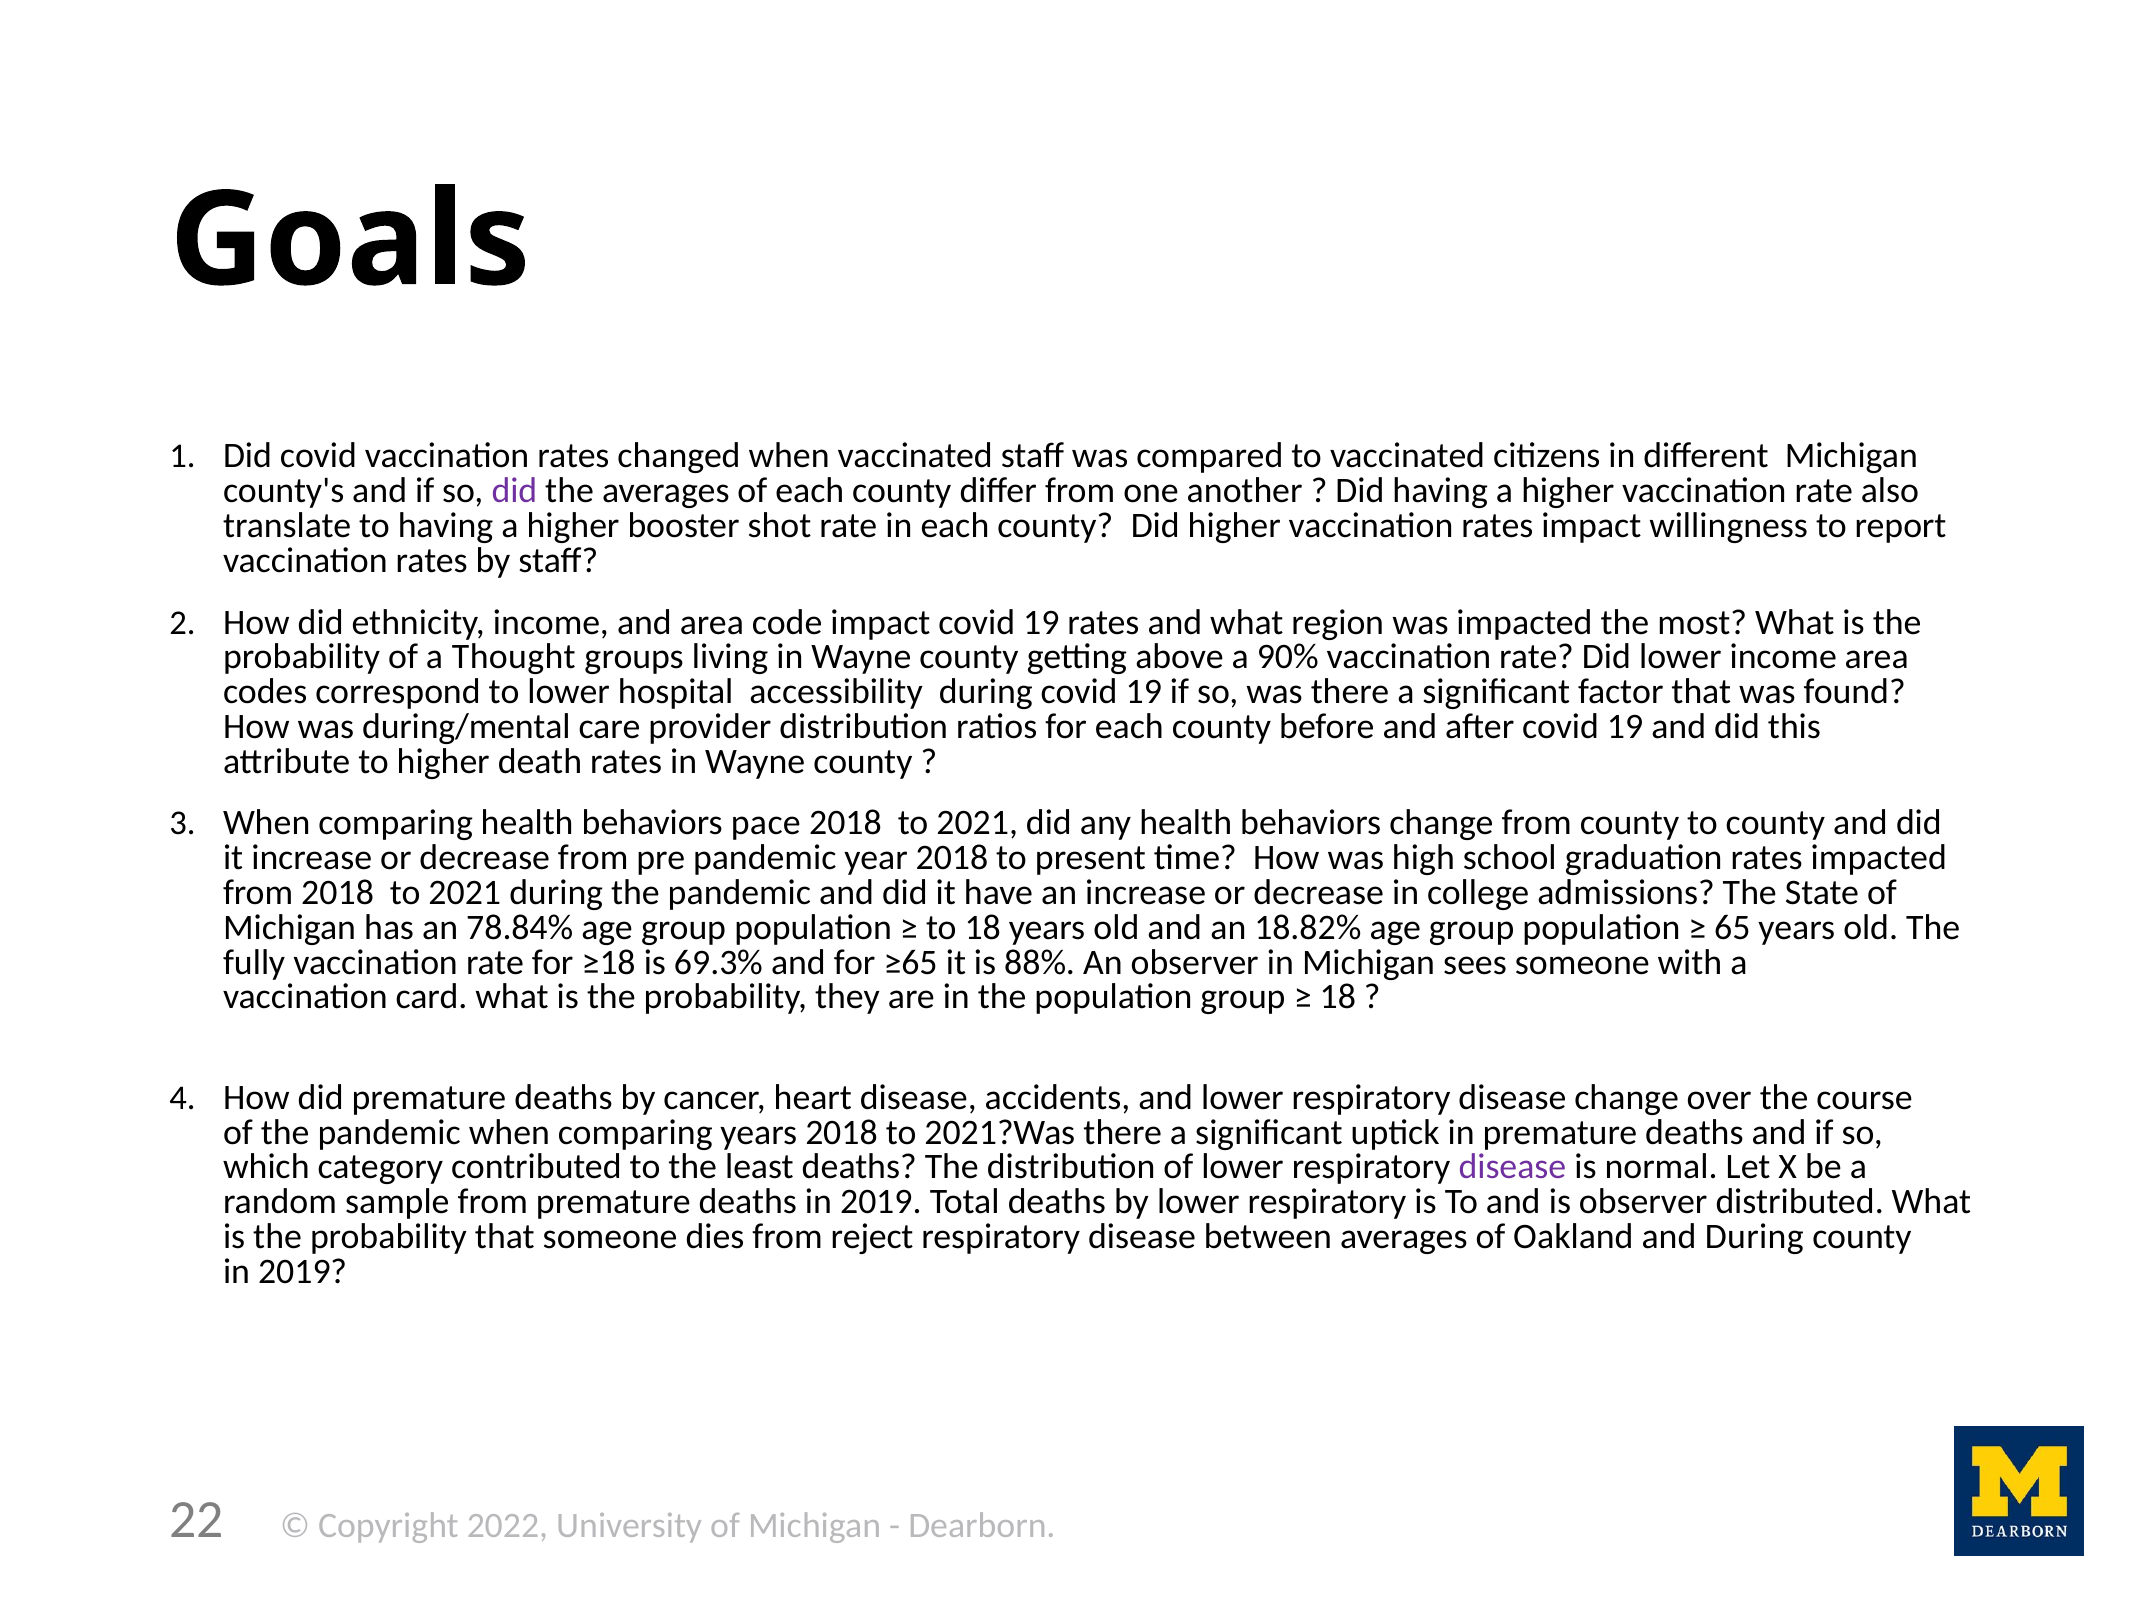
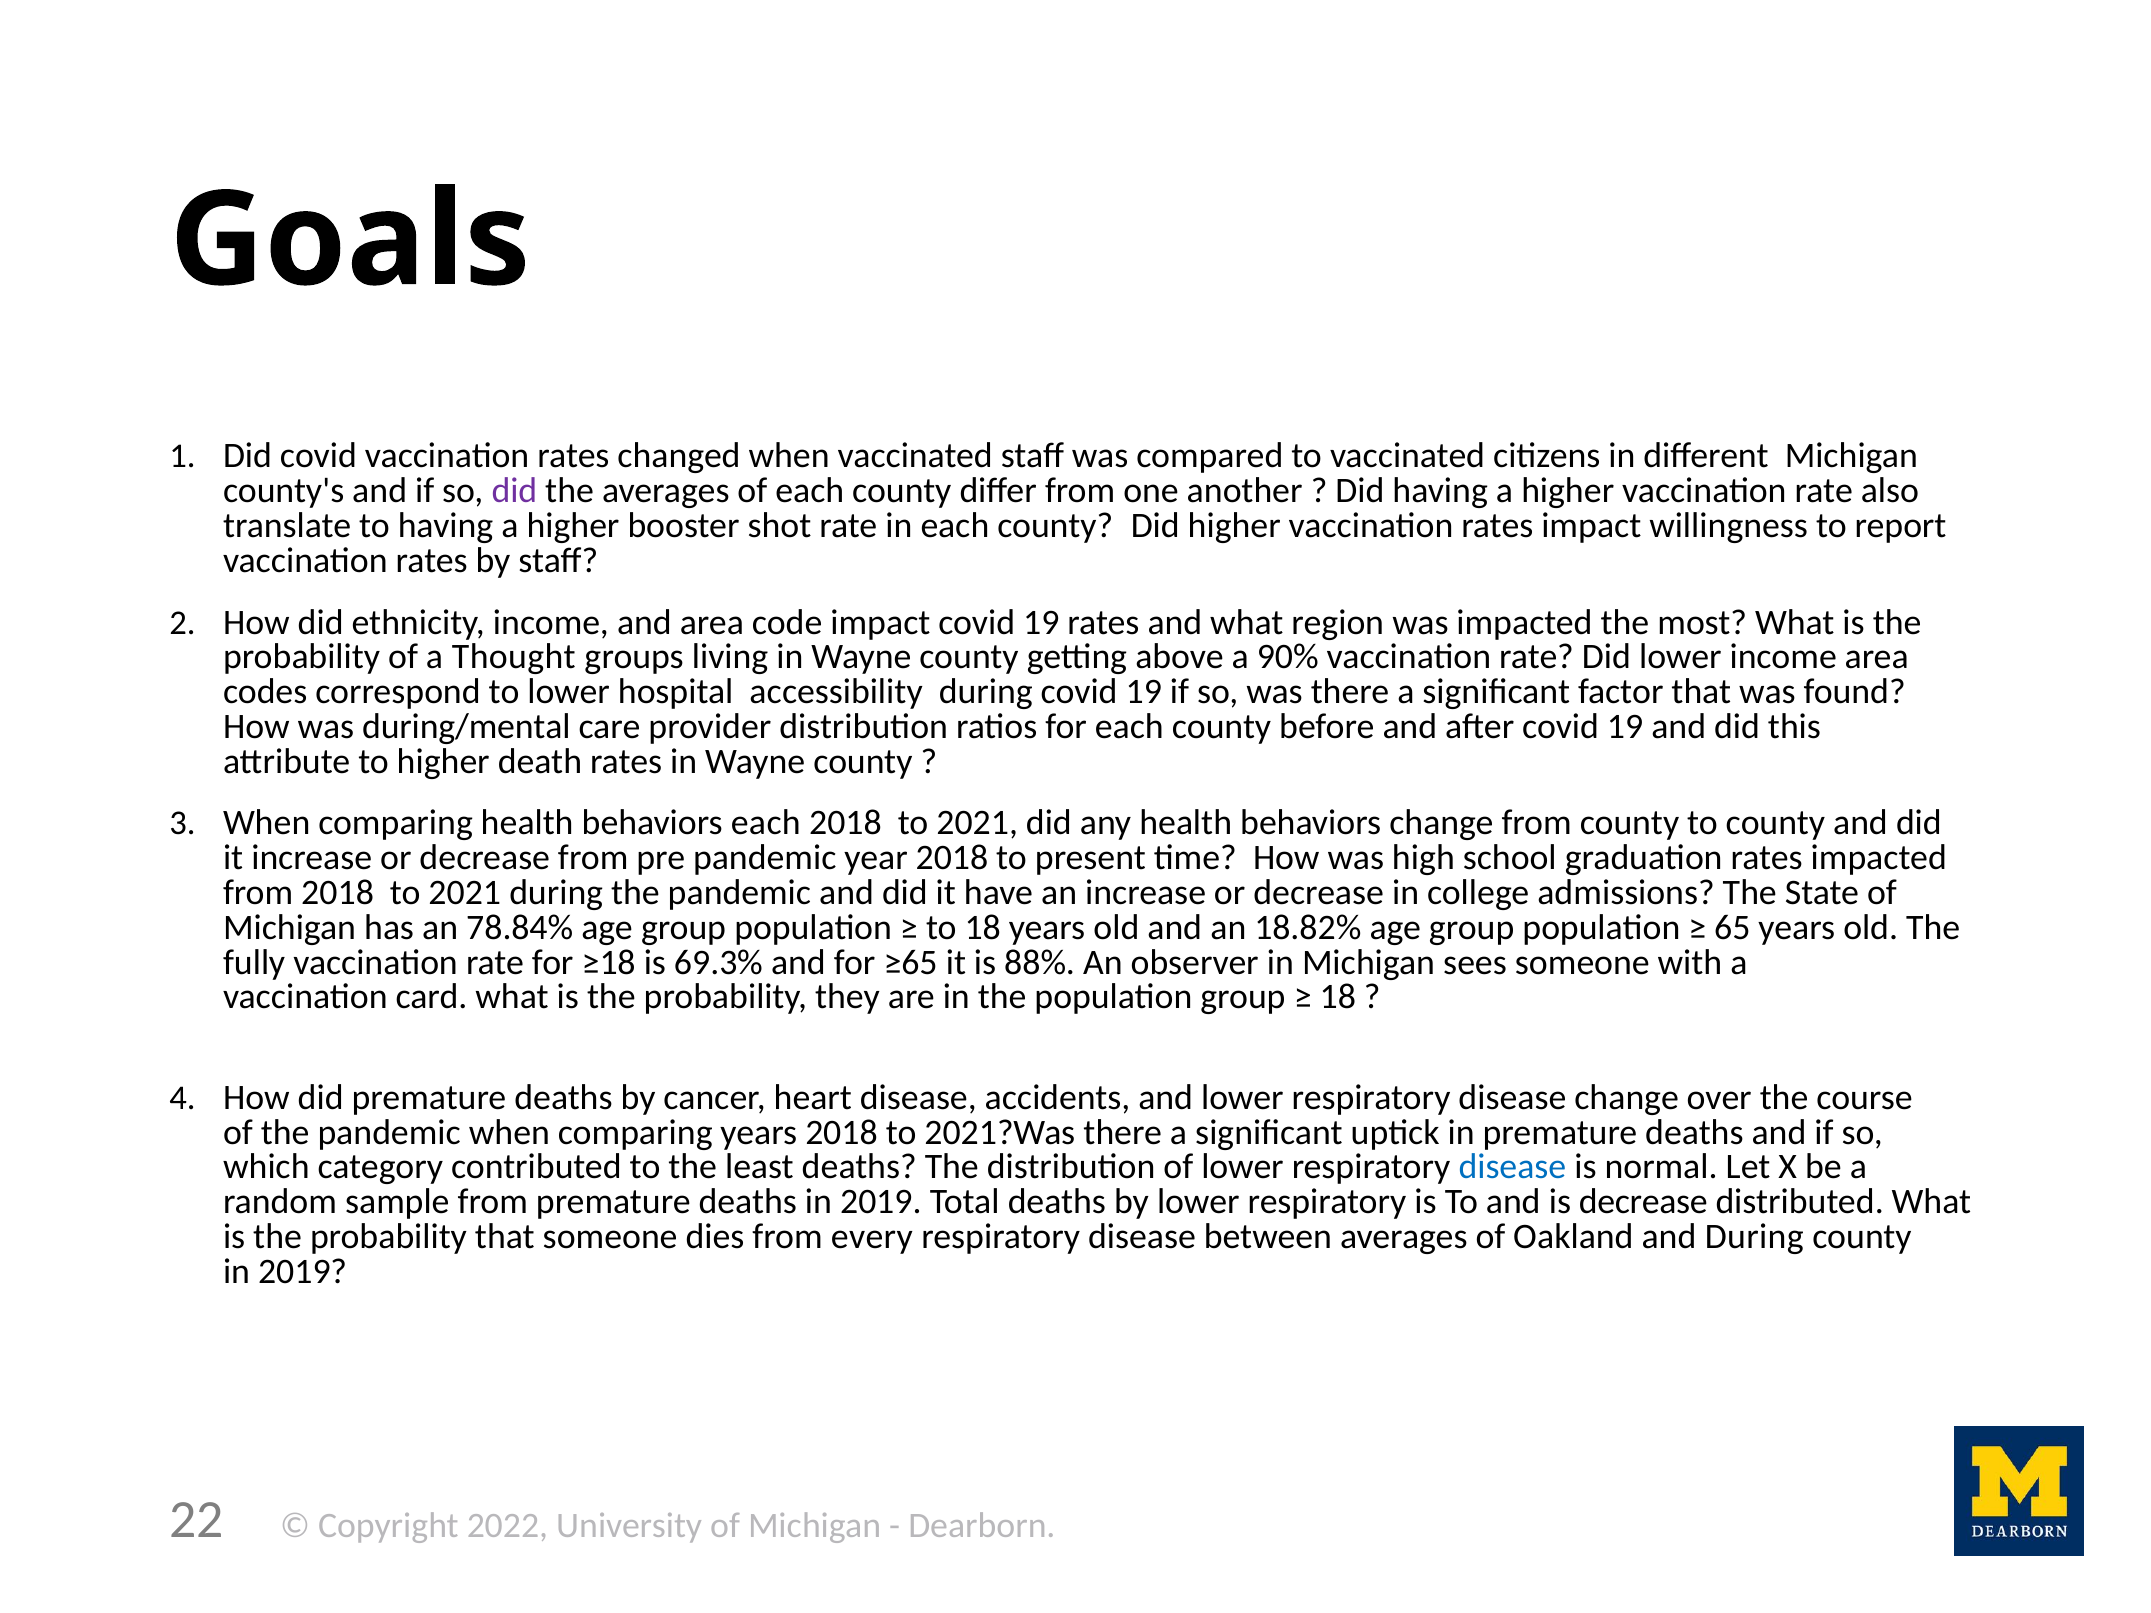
behaviors pace: pace -> each (766, 823)
disease colour: purple -> blue (1512, 1167)
is observer: observer -> decrease (1643, 1202)
reject: reject -> every (872, 1237)
